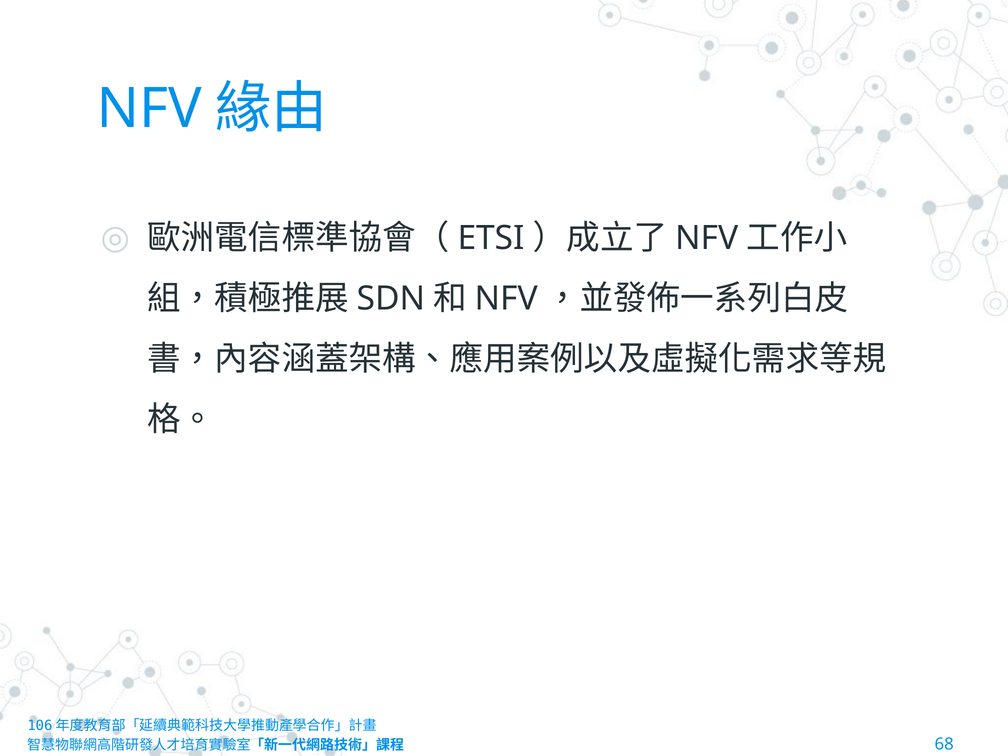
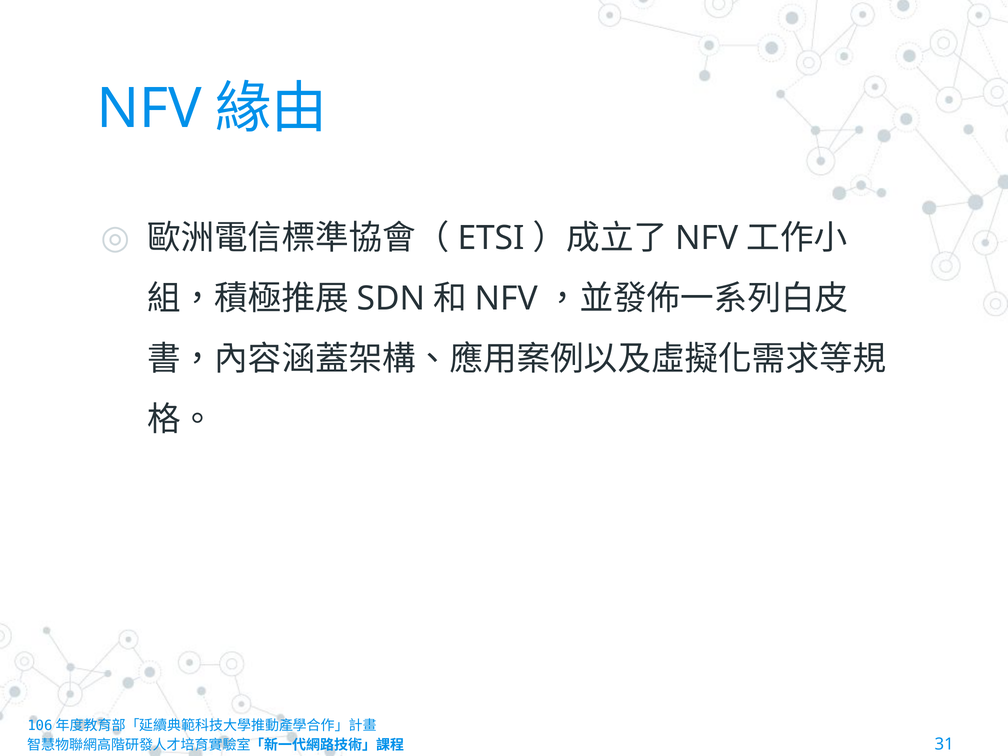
68: 68 -> 31 (944, 744)
